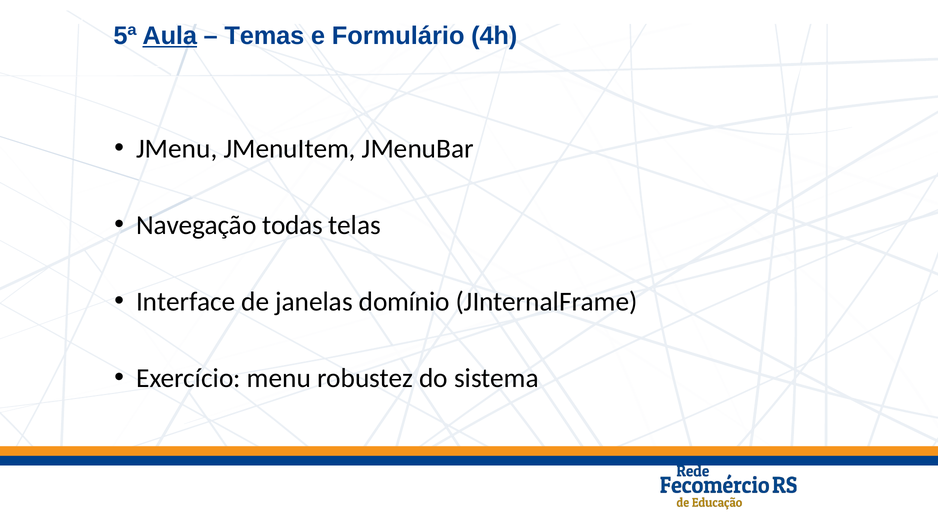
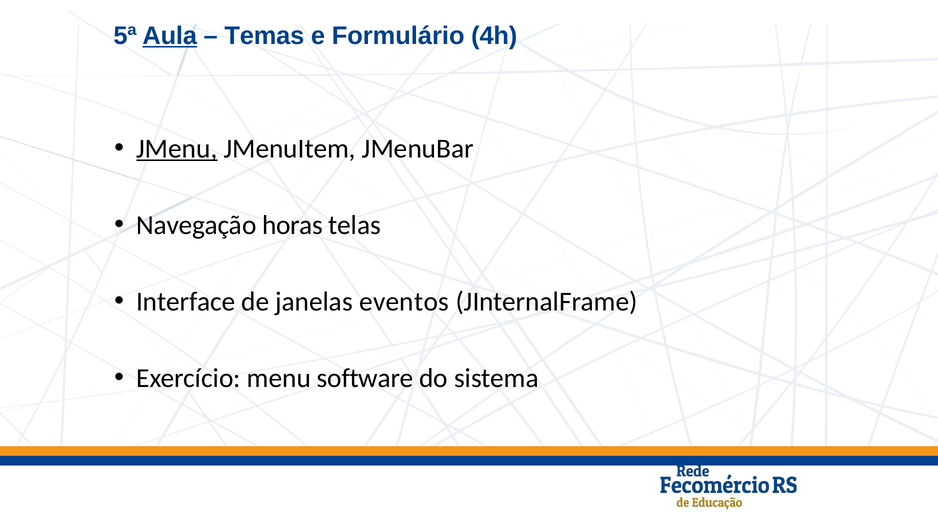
JMenu underline: none -> present (177, 148)
todas: todas -> horas (293, 225)
domínio: domínio -> eventos (404, 301)
robustez: robustez -> software (365, 378)
